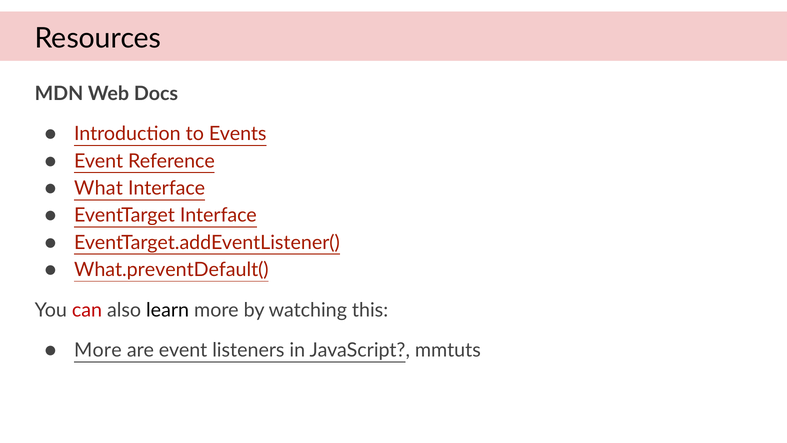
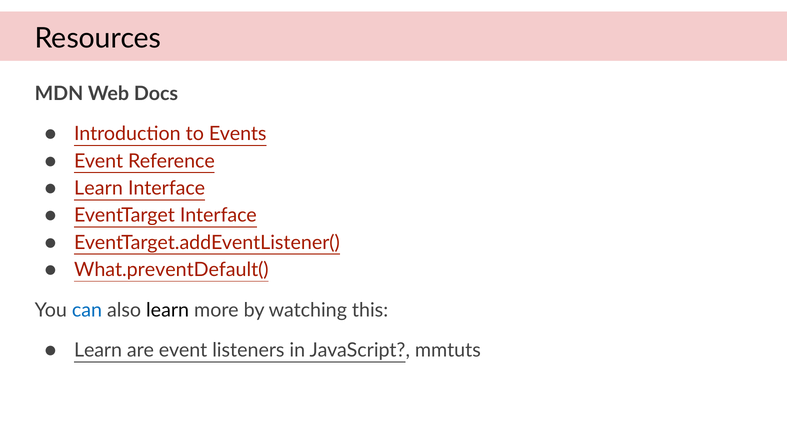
What: What -> Learn (99, 188)
can colour: red -> blue (87, 310)
More: More -> Learn (98, 350)
